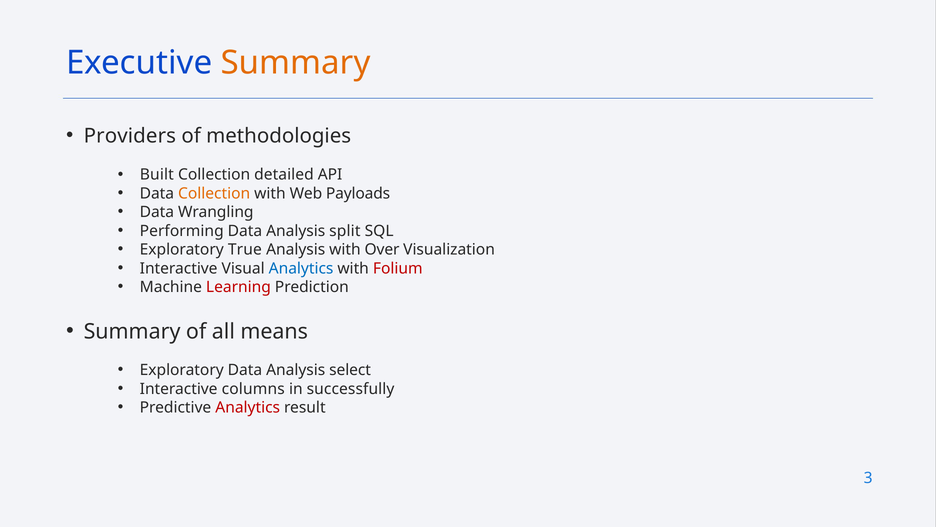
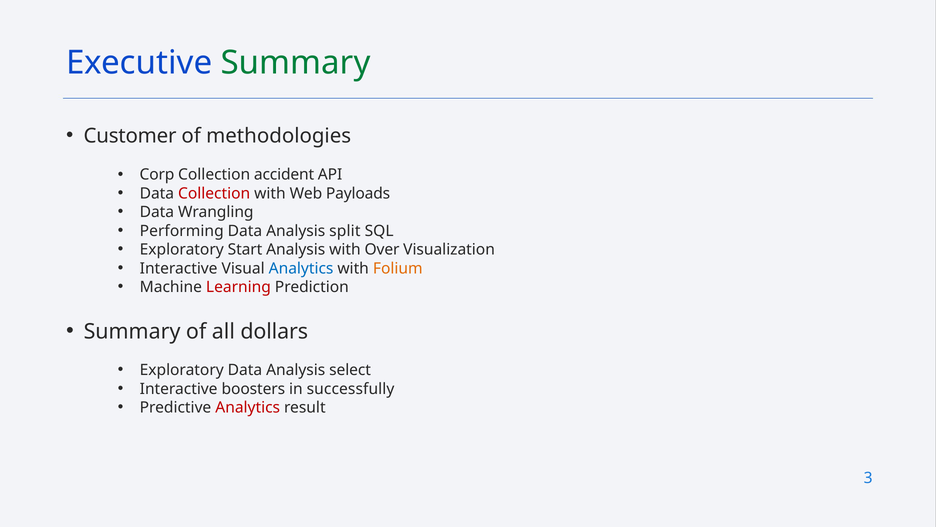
Summary colour: orange -> green (296, 63)
Providers: Providers -> Customer (130, 136)
Built: Built -> Corp (157, 175)
detailed: detailed -> accident (284, 175)
Collection colour: orange -> red (214, 193)
True: True -> Start (245, 249)
Folium colour: red -> orange (398, 268)
means: means -> dollars (274, 331)
columns: columns -> boosters (253, 388)
